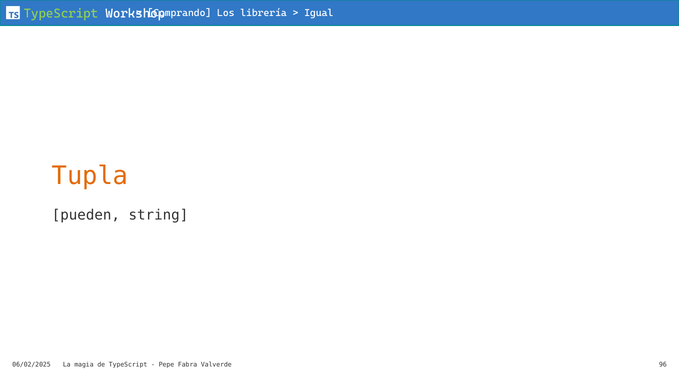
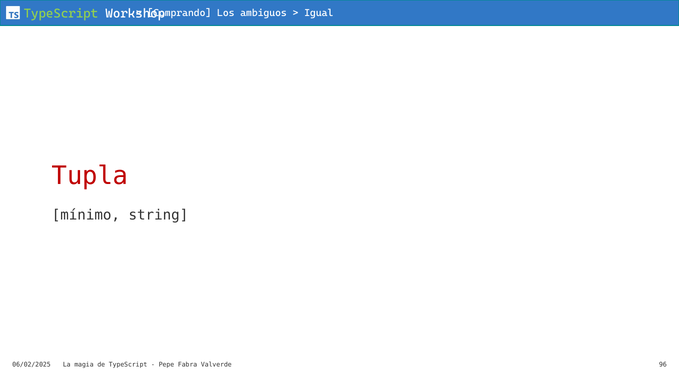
librería: librería -> ambiguos (264, 13)
Tupla colour: orange -> red (90, 176)
pueden: pueden -> mínimo (86, 215)
